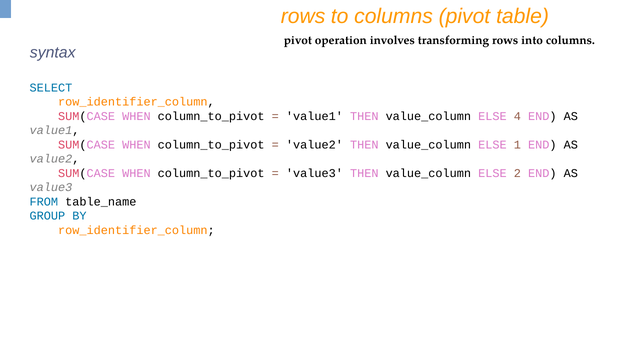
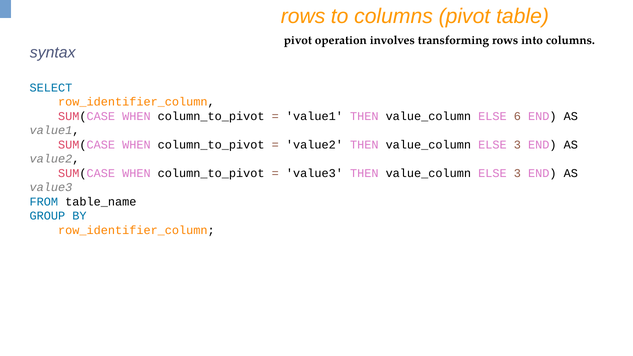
4: 4 -> 6 (517, 116)
1: 1 -> 3 (517, 145)
2: 2 -> 3 (517, 173)
